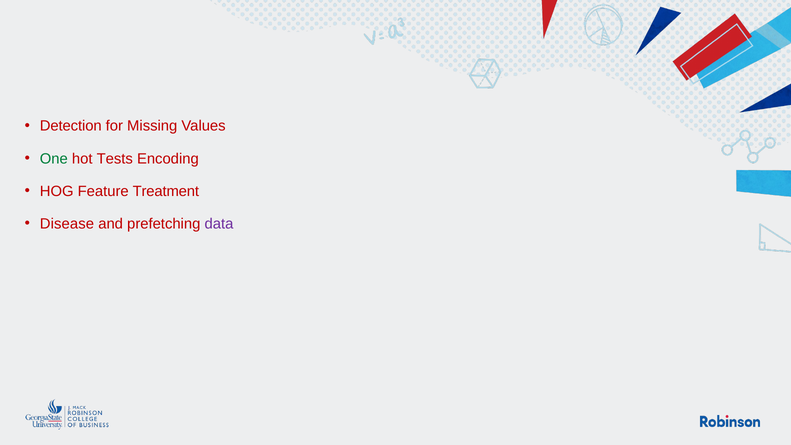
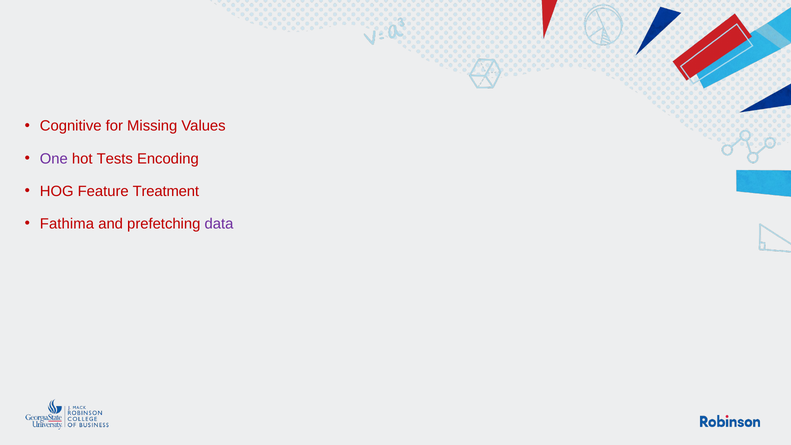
Detection: Detection -> Cognitive (71, 126)
One colour: green -> purple (54, 159)
Disease: Disease -> Fathima (67, 224)
